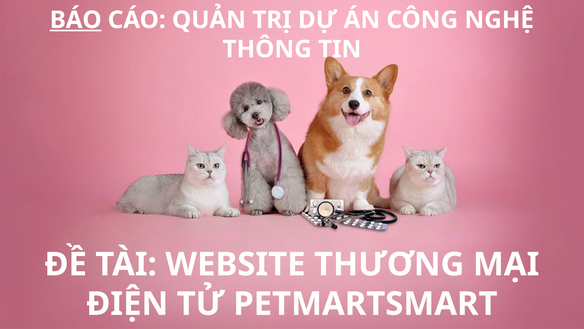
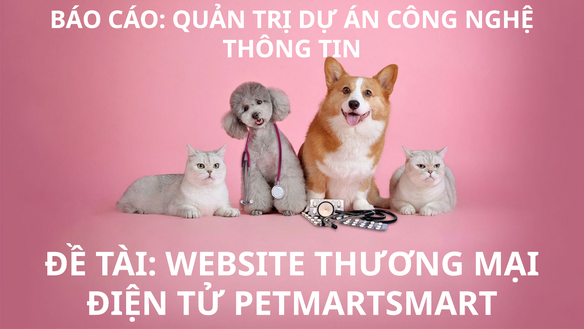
BÁO underline: present -> none (76, 20)
